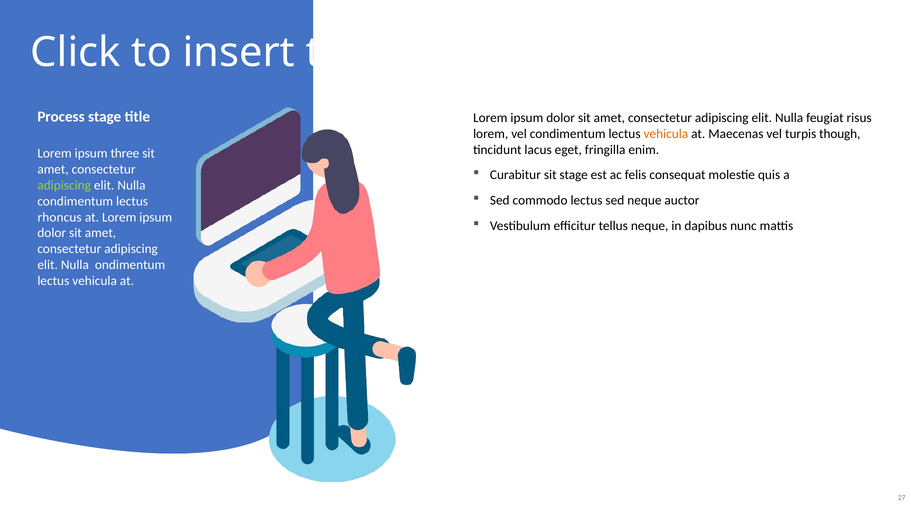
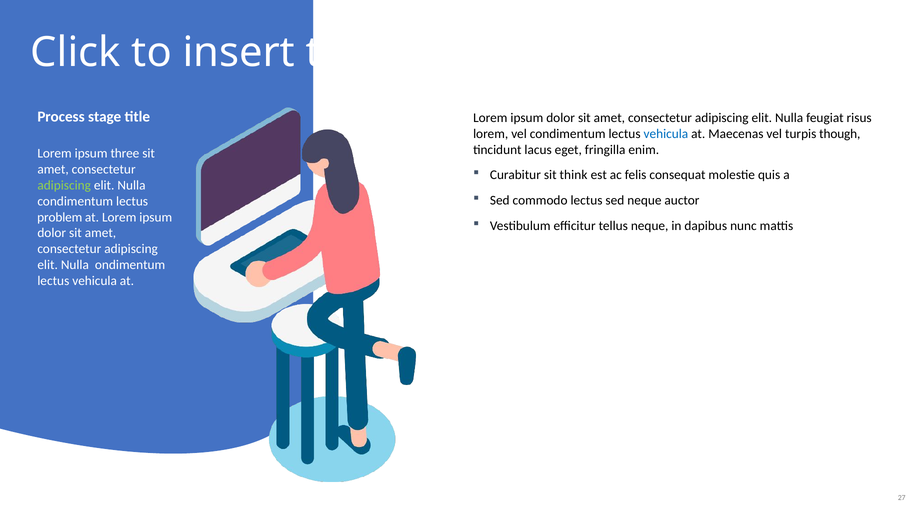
vehicula colour: orange -> blue (666, 134)
sit stage: stage -> think (574, 175)
rhoncus: rhoncus -> problem (60, 217)
